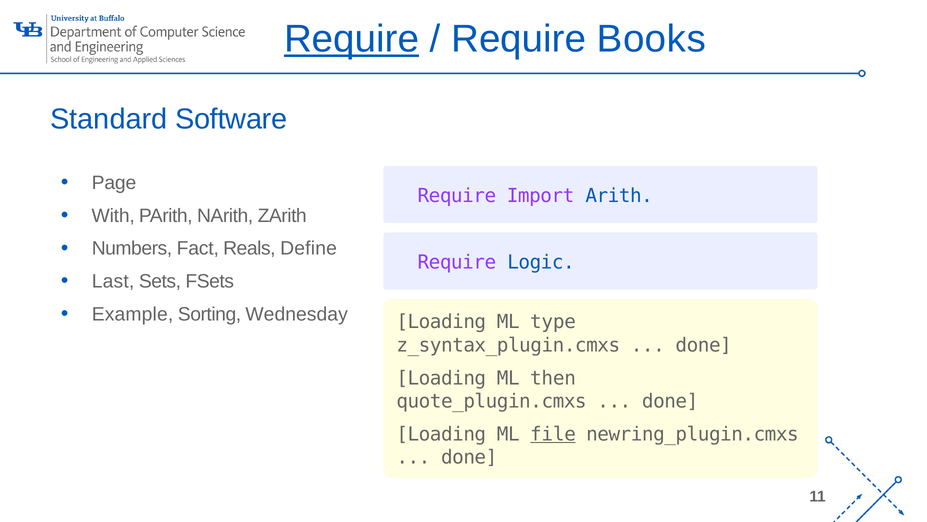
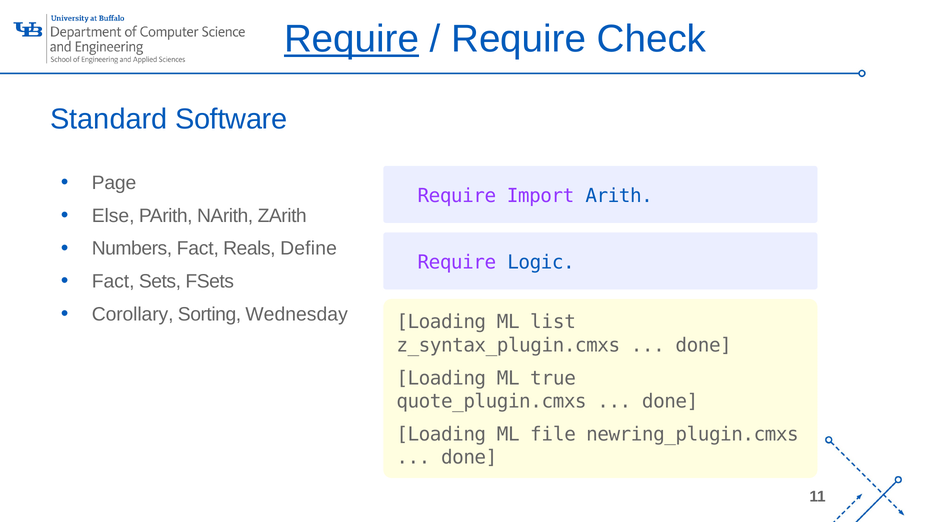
Books: Books -> Check (652, 39)
With: With -> Else (113, 215)
Last: Last -> Fact (113, 281)
Example: Example -> Corollary (133, 314)
type: type -> list (553, 322)
then: then -> true (553, 378)
file underline: present -> none (553, 434)
